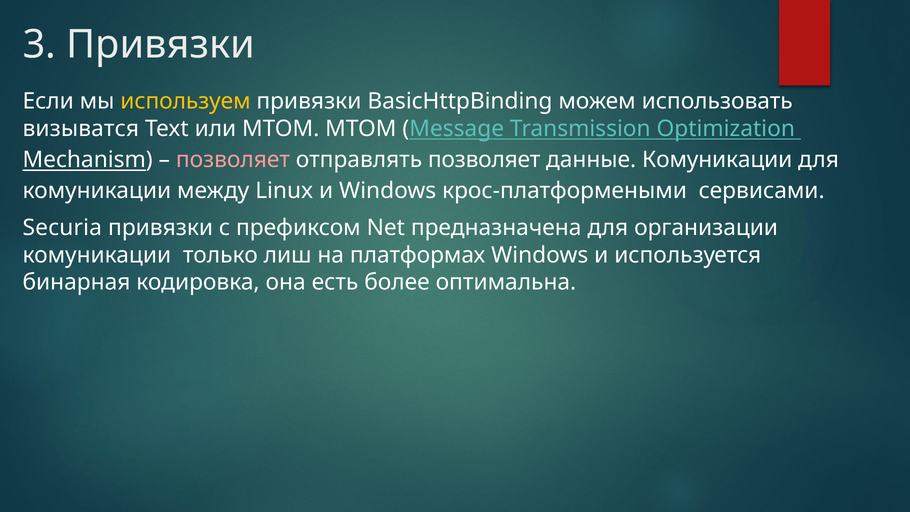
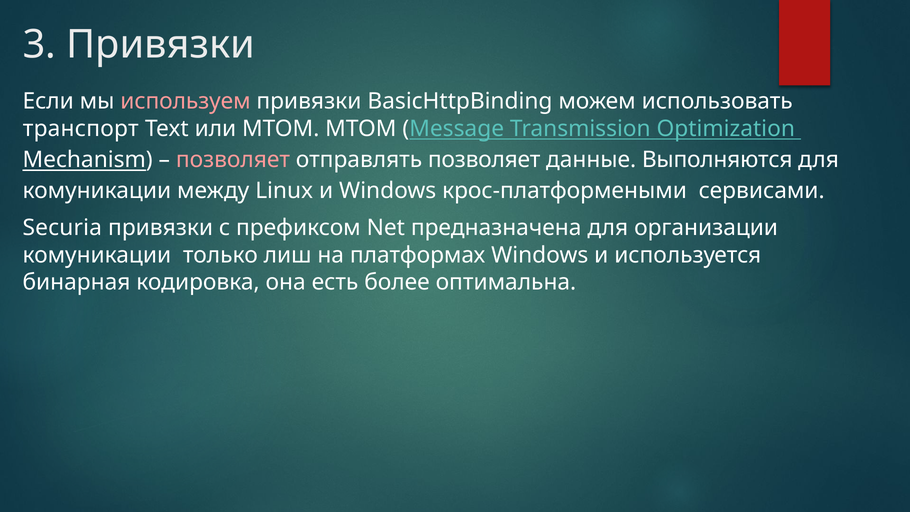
используем colour: yellow -> pink (185, 101)
визыватся: визыватся -> транспорт (81, 129)
данные Комуникации: Комуникации -> Выполняются (717, 160)
